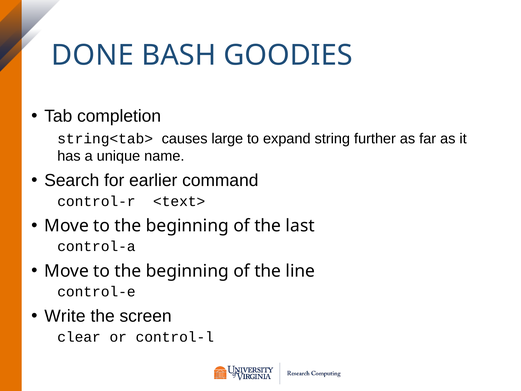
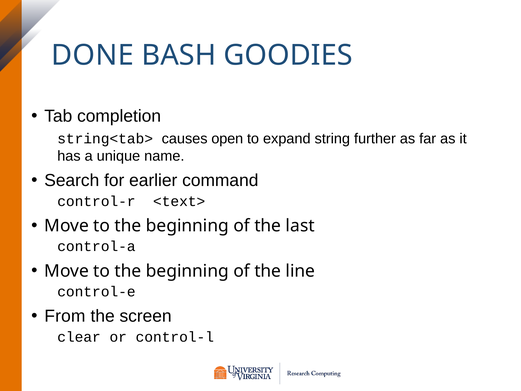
large: large -> open (227, 139)
Write: Write -> From (65, 316)
